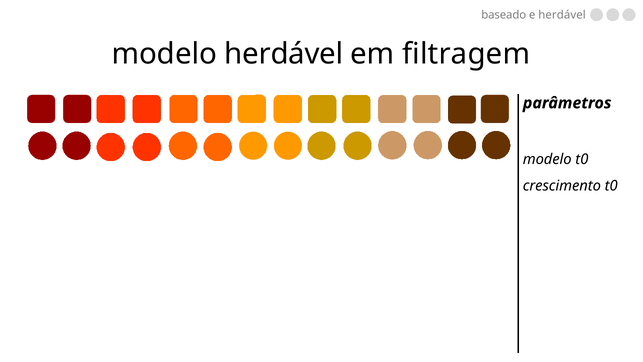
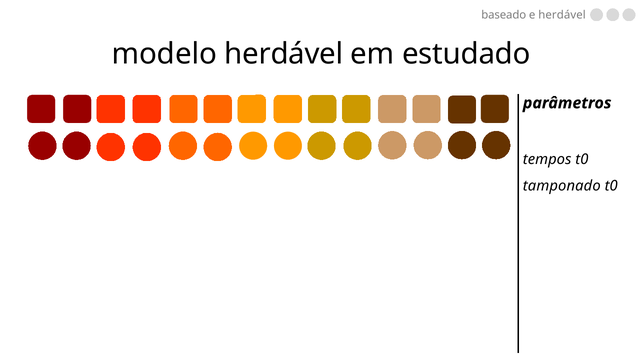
filtragem: filtragem -> estudado (466, 54)
modelo: modelo -> tempos (547, 159)
crescimento: crescimento -> tamponado (562, 186)
